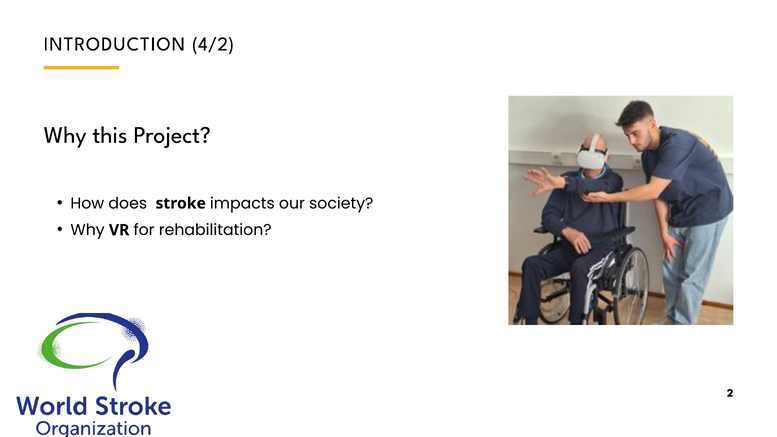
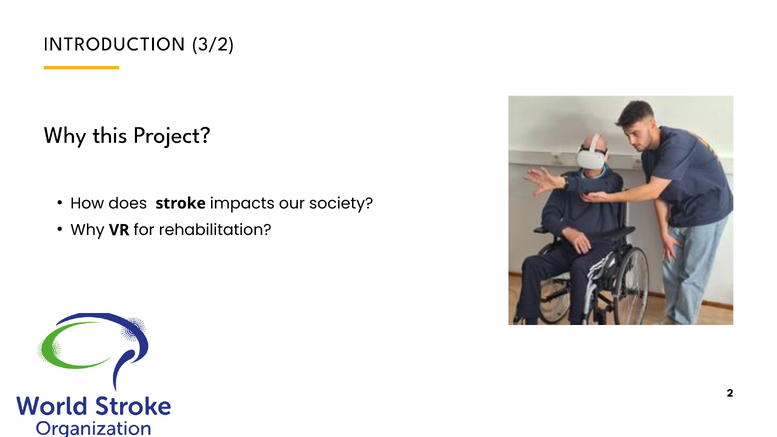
4/2: 4/2 -> 3/2 (213, 44)
